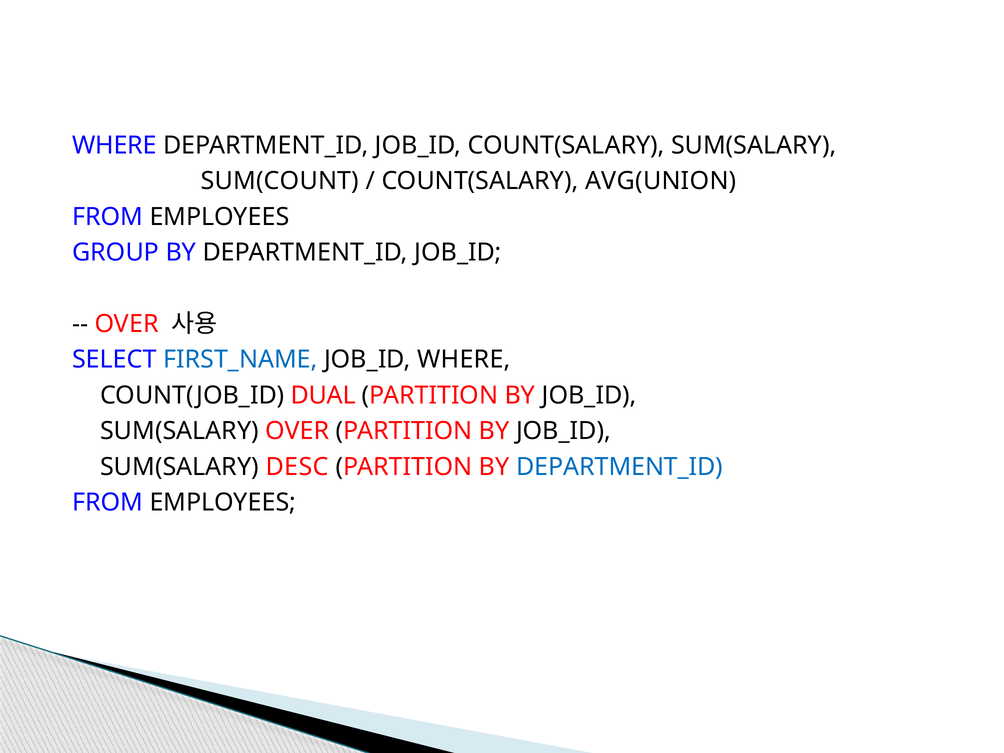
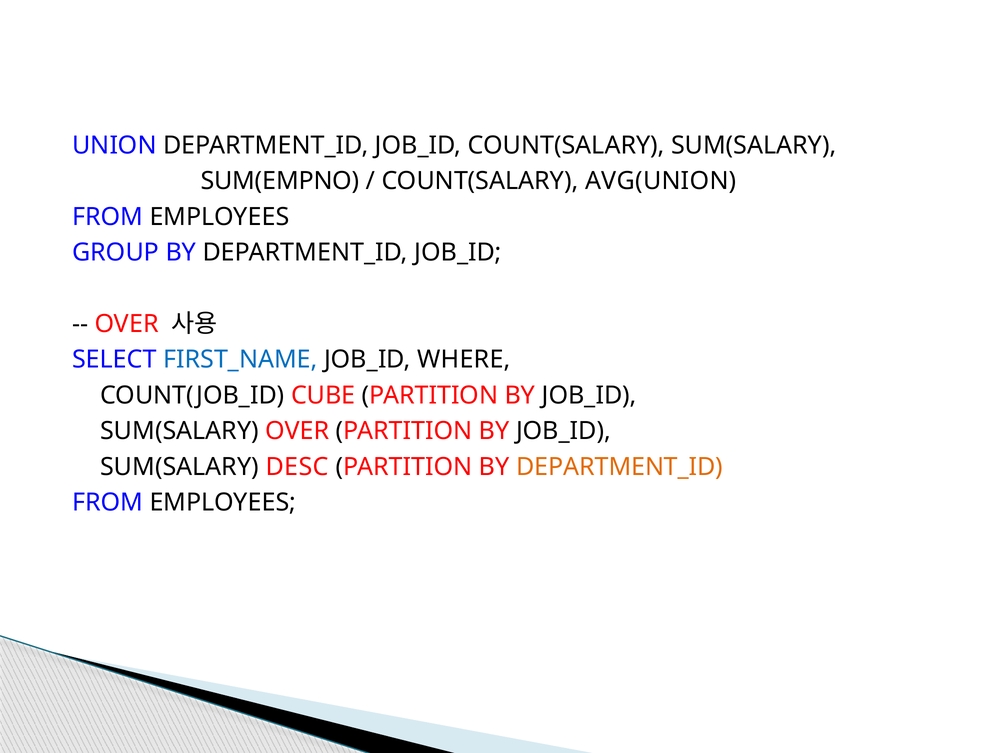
WHERE: WHERE -> UNION (114, 145)
SUM(COUNT: SUM(COUNT -> SUM(EMPNO (280, 181)
DUAL: DUAL -> CUBE (323, 395)
DEPARTMENT_ID colour: blue -> orange (620, 467)
